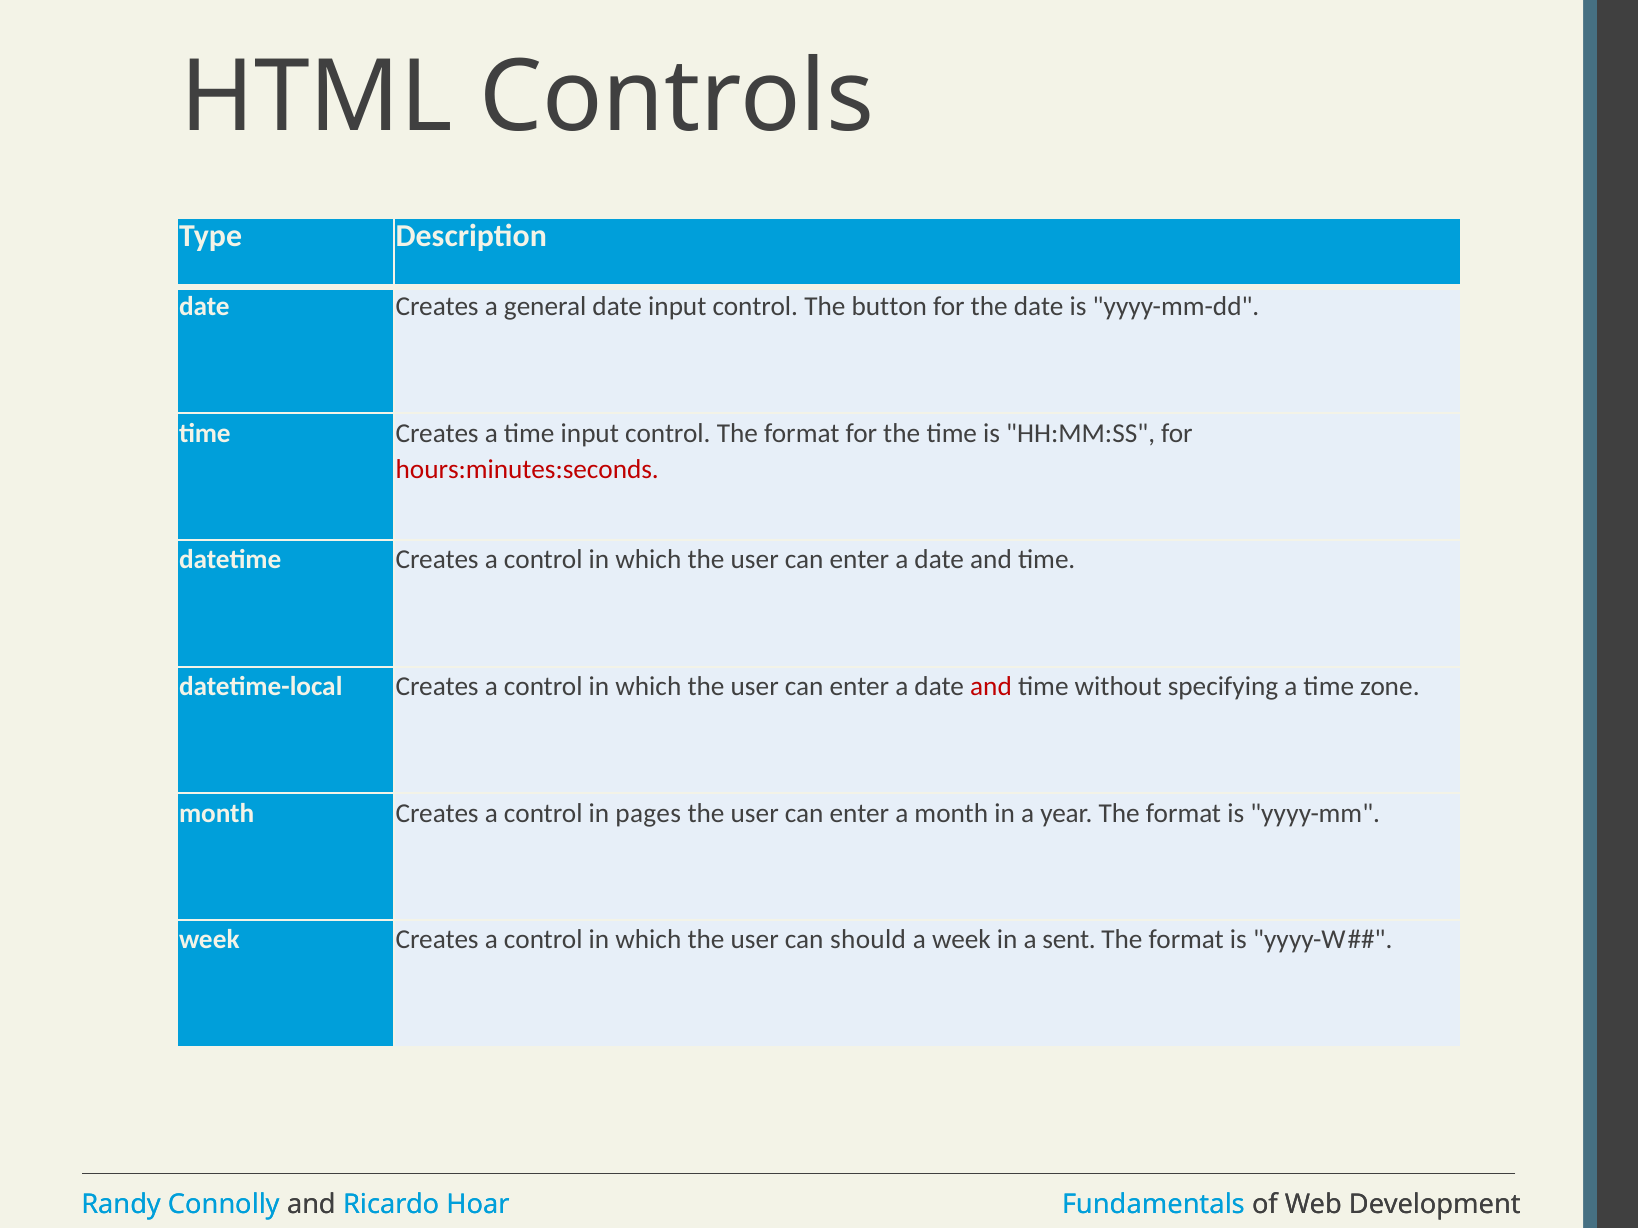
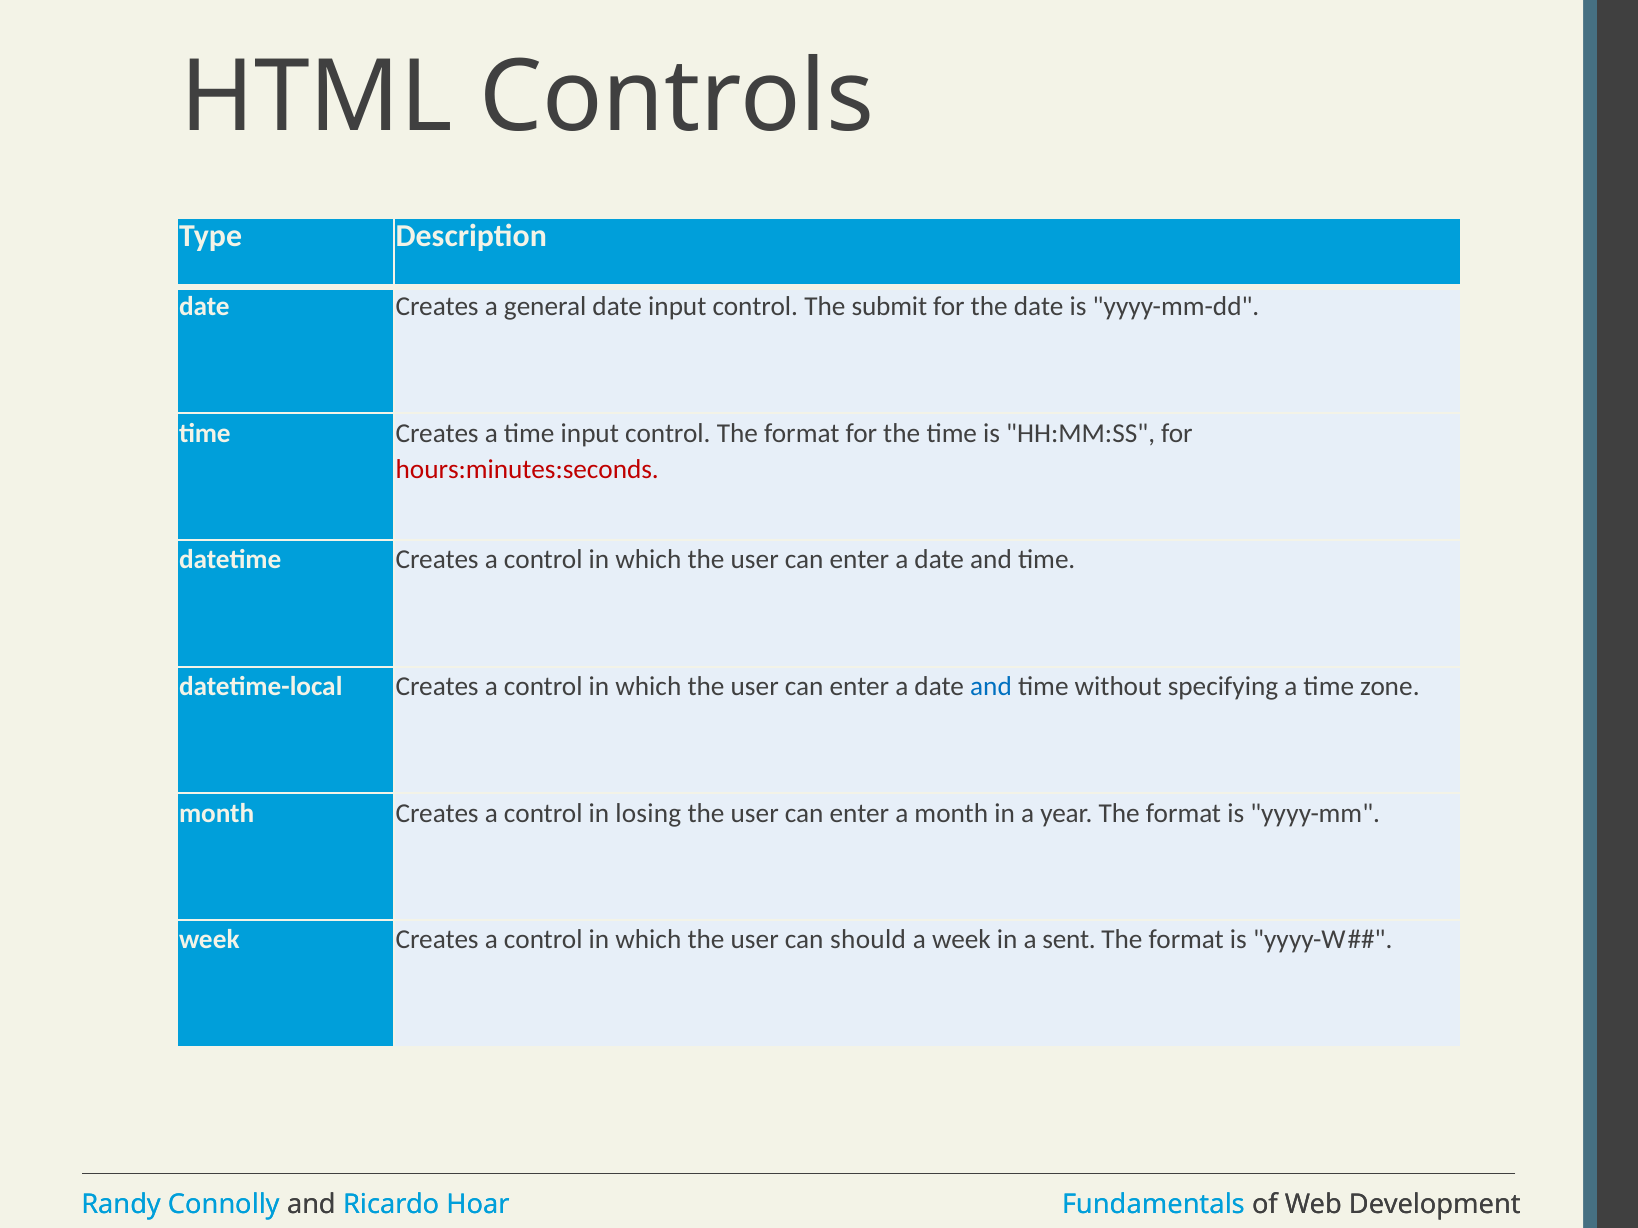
button: button -> submit (889, 307)
and colour: red -> blue (991, 687)
pages: pages -> losing (648, 814)
